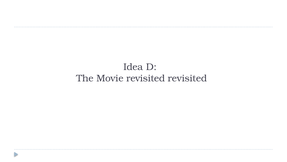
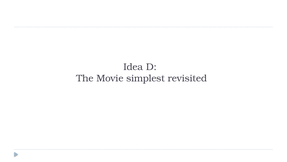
Movie revisited: revisited -> simplest (146, 78)
